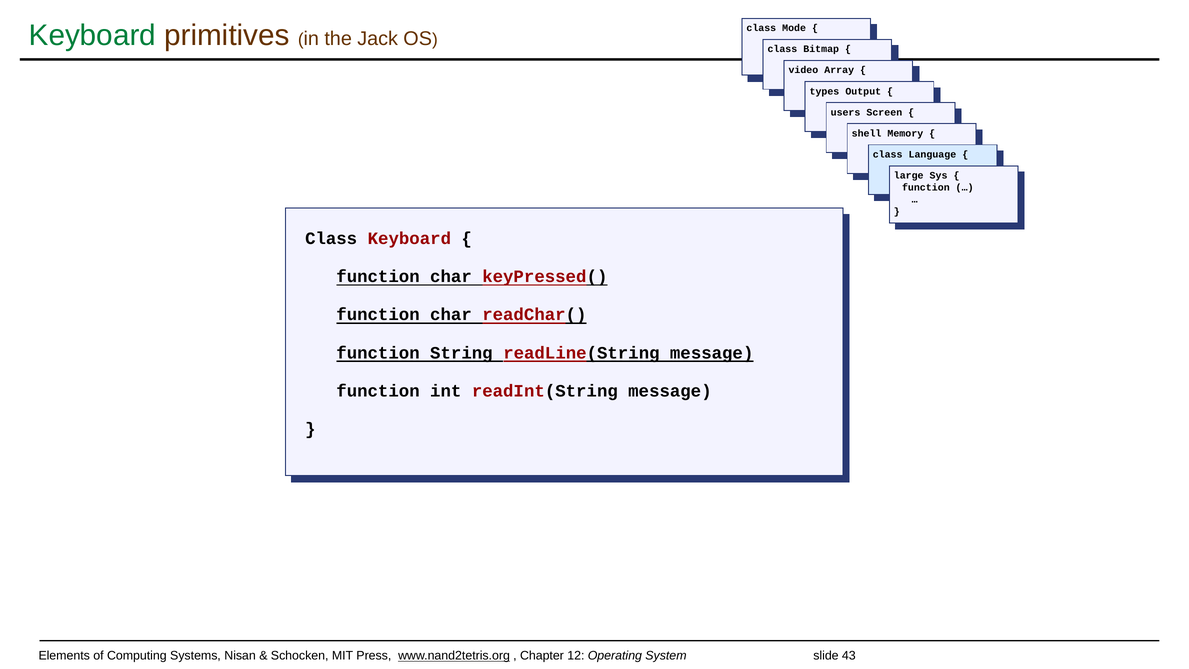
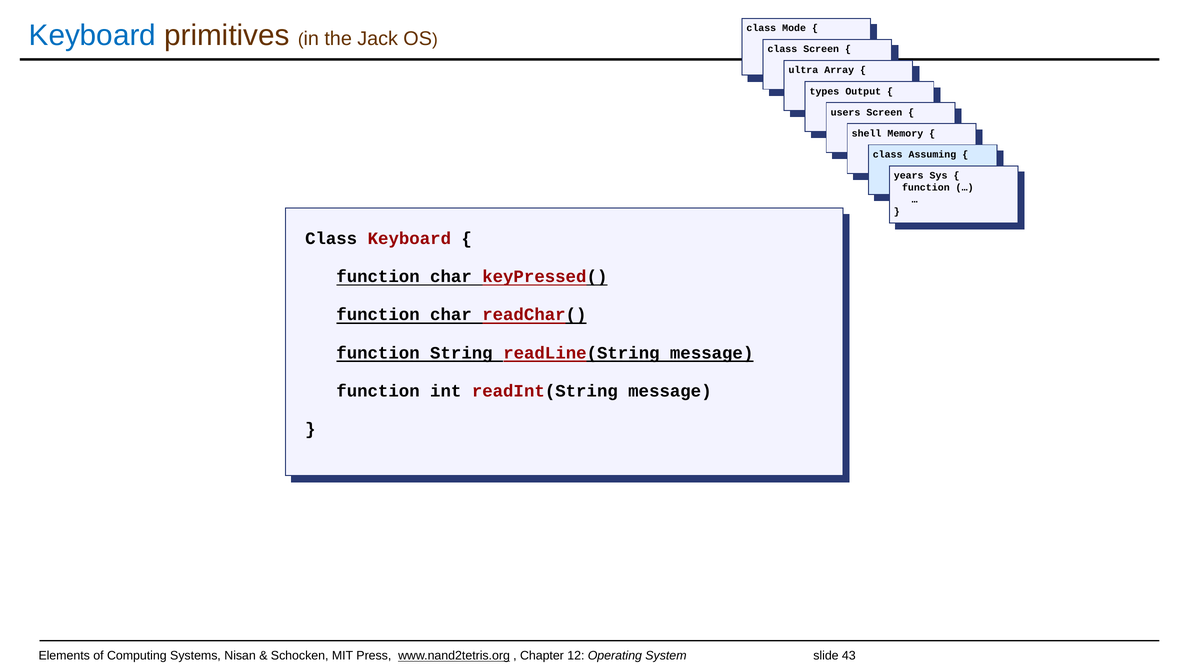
Keyboard colour: green -> blue (92, 36)
Bitmap: Bitmap -> Screen (821, 49)
video: video -> ultra (803, 70)
Language: Language -> Assuming (932, 154)
large: large -> years (909, 175)
